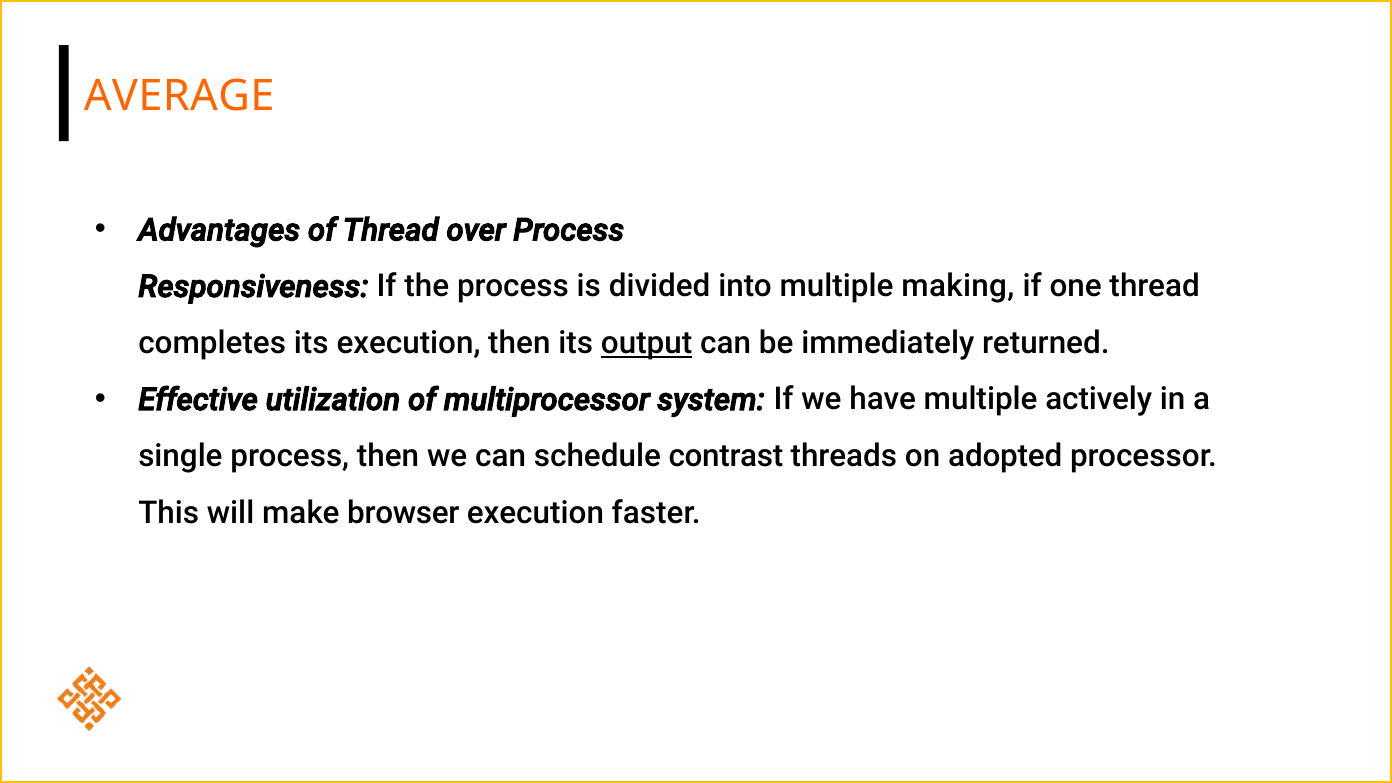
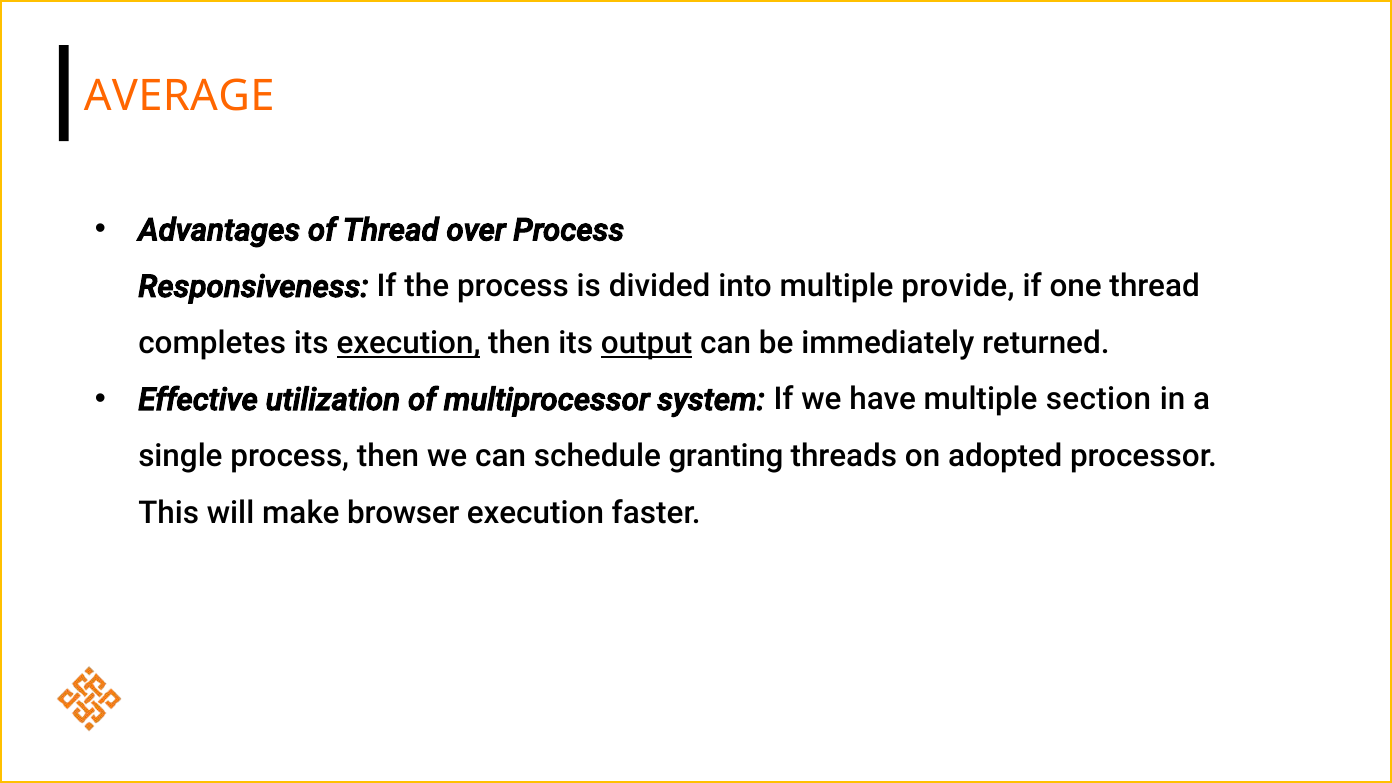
making: making -> provide (958, 287)
execution underline: none -> present (408, 343)
actively: actively -> section (1099, 400)
contrast: contrast -> granting (726, 456)
